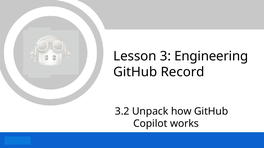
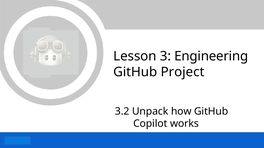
Record: Record -> Project (183, 72)
